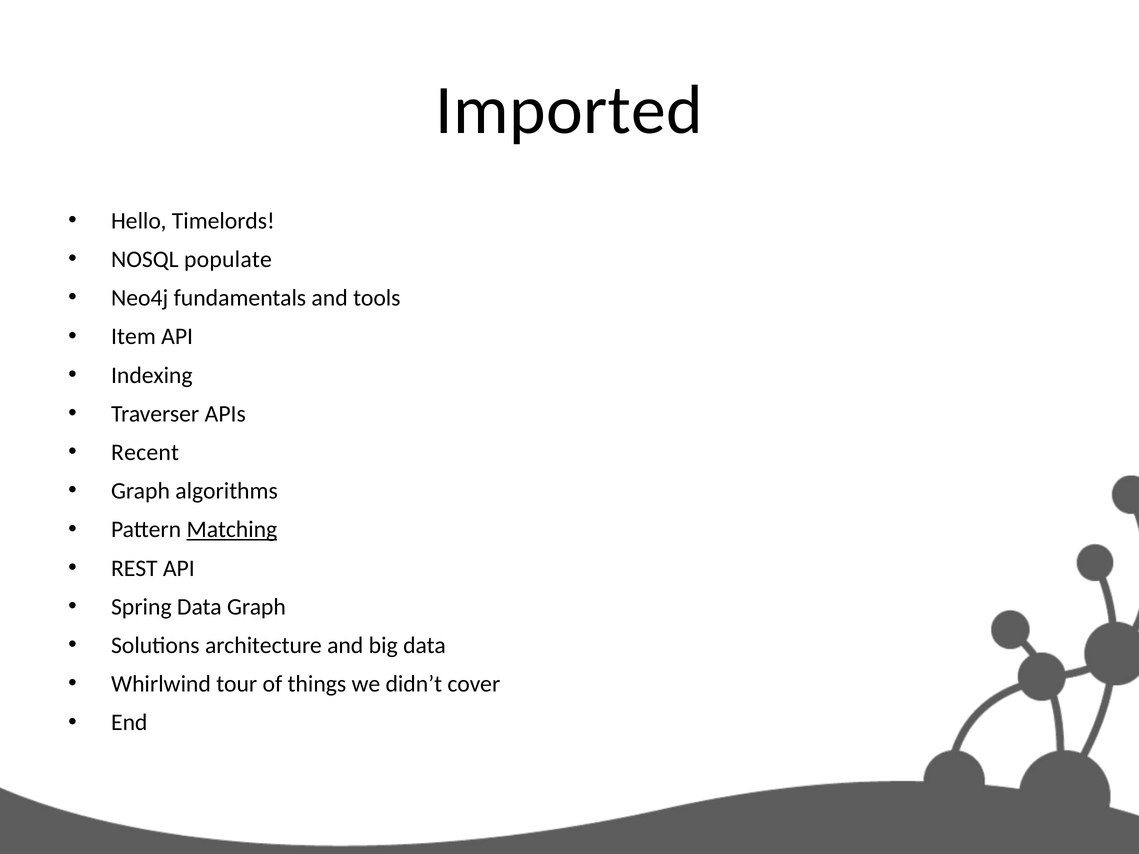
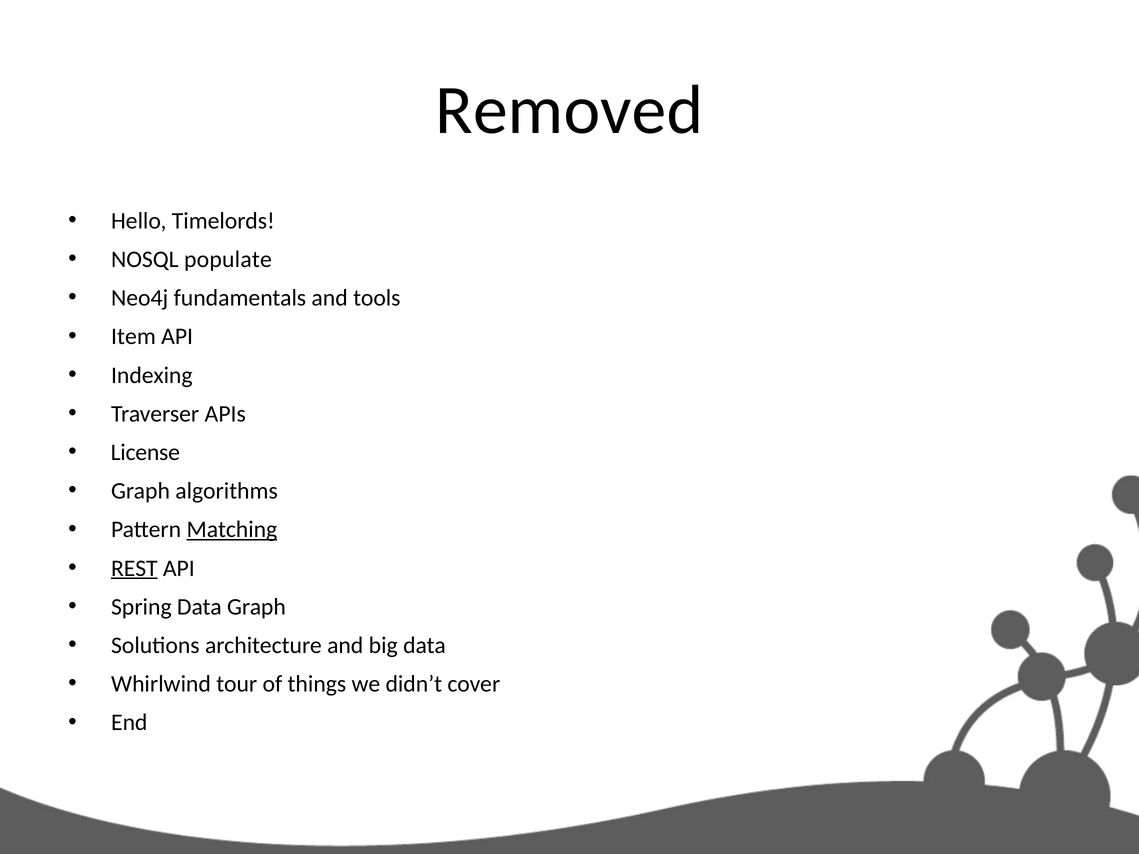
Imported: Imported -> Removed (569, 110)
Recent: Recent -> License (145, 453)
REST underline: none -> present (134, 568)
